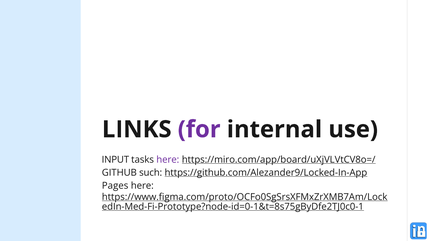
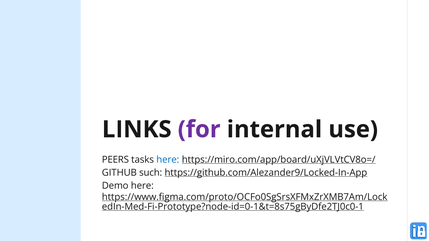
INPUT: INPUT -> PEERS (115, 160)
here colour: purple -> blue (168, 160)
Pages: Pages -> Demo (115, 186)
